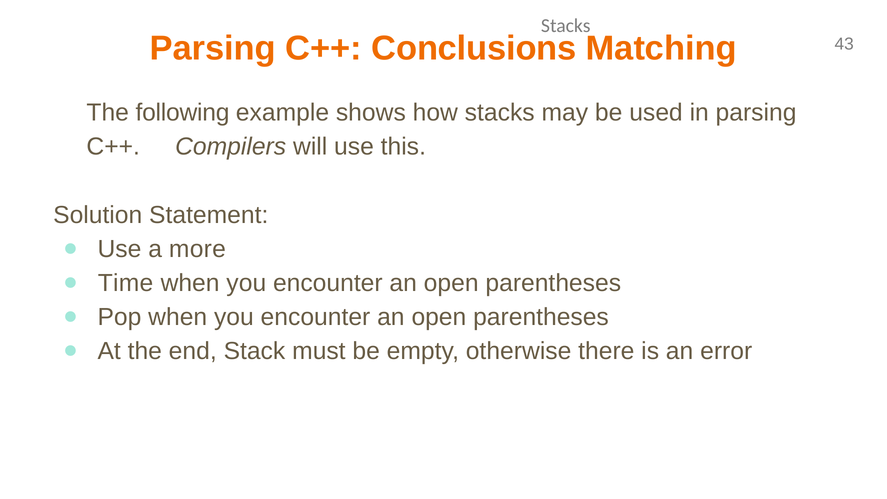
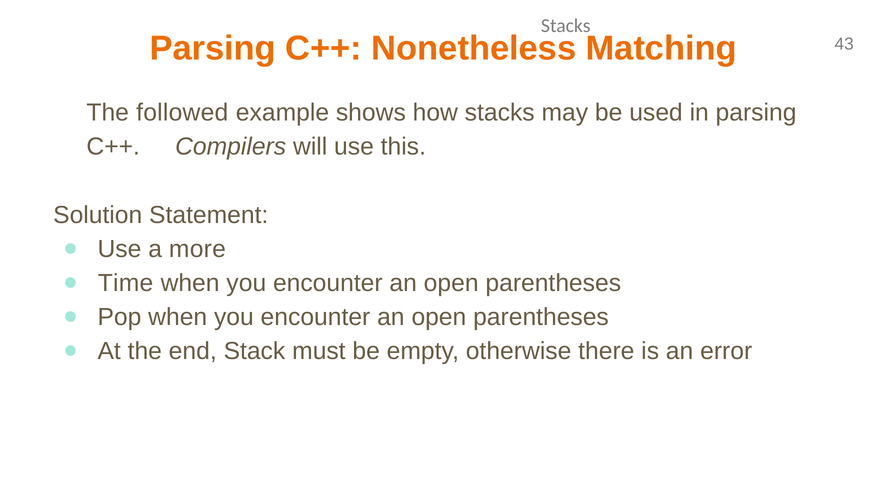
Conclusions: Conclusions -> Nonetheless (474, 49)
following: following -> followed (182, 113)
